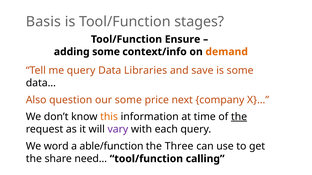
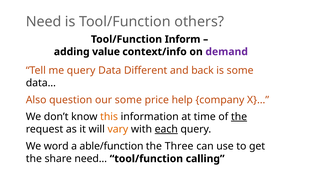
Basis: Basis -> Need (44, 22)
stages: stages -> others (199, 22)
Ensure: Ensure -> Inform (183, 39)
adding some: some -> value (106, 52)
demand colour: orange -> purple (227, 52)
Libraries: Libraries -> Different (146, 71)
save: save -> back (202, 71)
next: next -> help (182, 100)
vary colour: purple -> orange (118, 130)
each underline: none -> present (166, 130)
